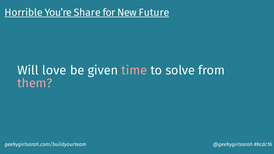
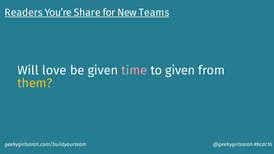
Horrible: Horrible -> Readers (24, 12)
Future: Future -> Teams (154, 12)
to solve: solve -> given (180, 70)
them colour: pink -> yellow (35, 83)
